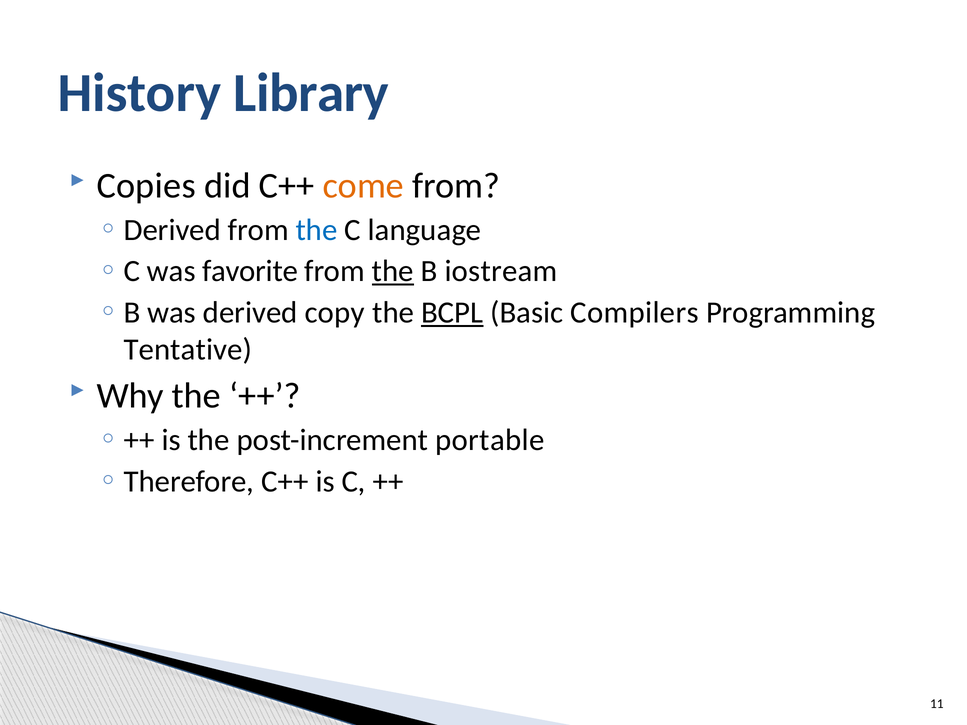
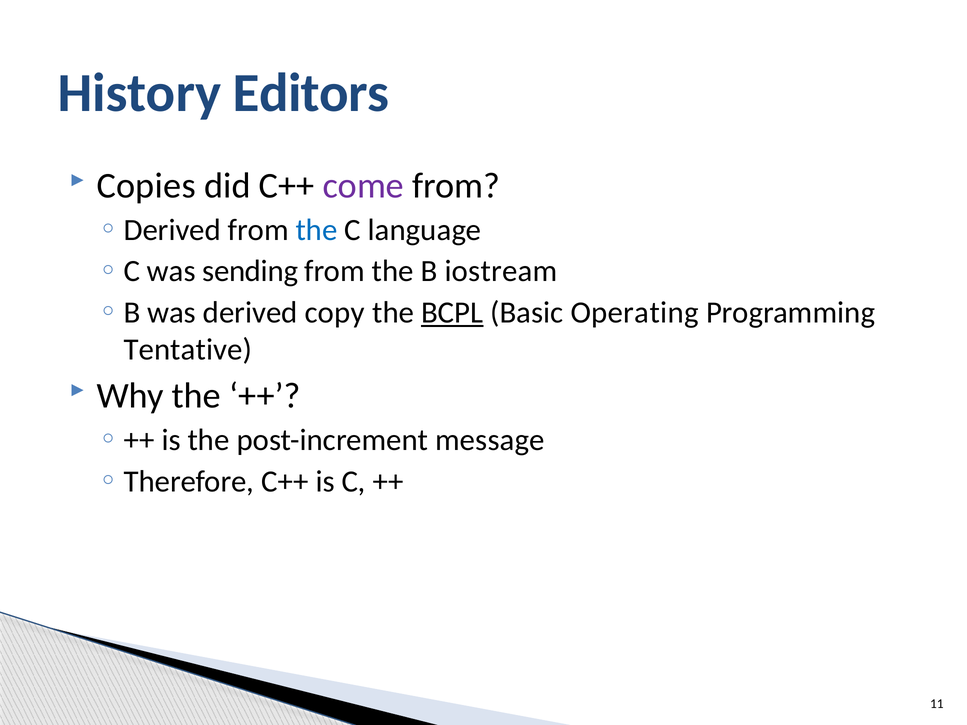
Library: Library -> Editors (311, 93)
come colour: orange -> purple (363, 186)
favorite: favorite -> sending (250, 271)
the underline: present -> none (393, 271)
Compilers: Compilers -> Operating (635, 313)
portable: portable -> message (490, 440)
